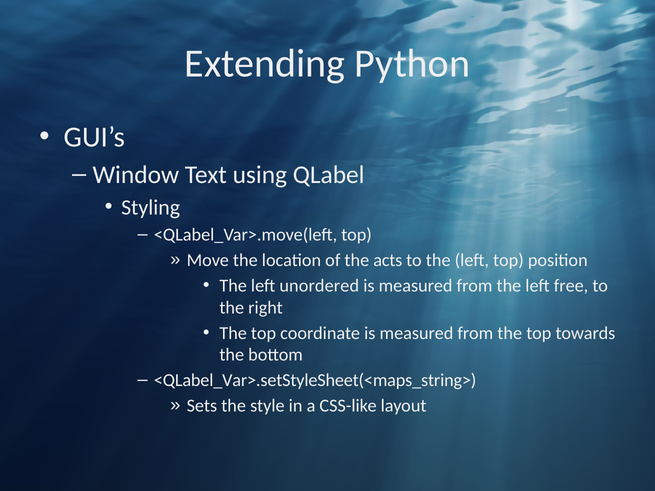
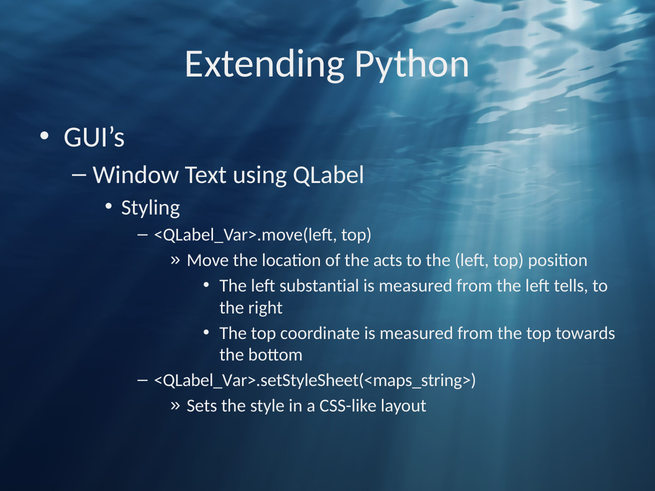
unordered: unordered -> substantial (319, 286)
free: free -> tells (571, 286)
